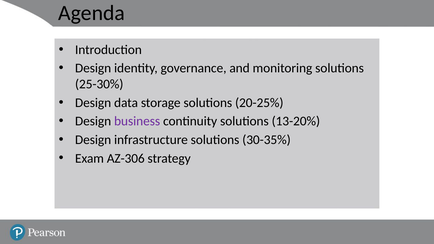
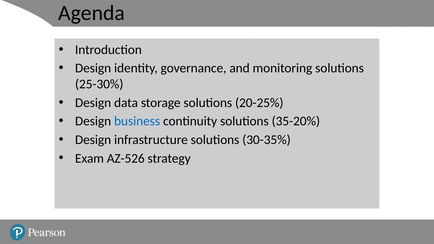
business colour: purple -> blue (137, 121)
13-20%: 13-20% -> 35-20% (296, 121)
AZ-306: AZ-306 -> AZ-526 (126, 158)
